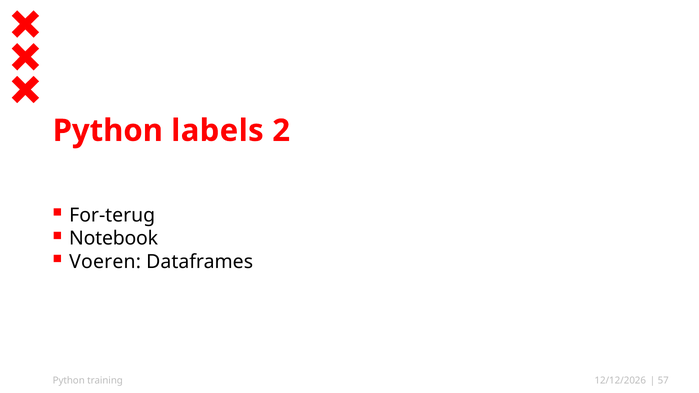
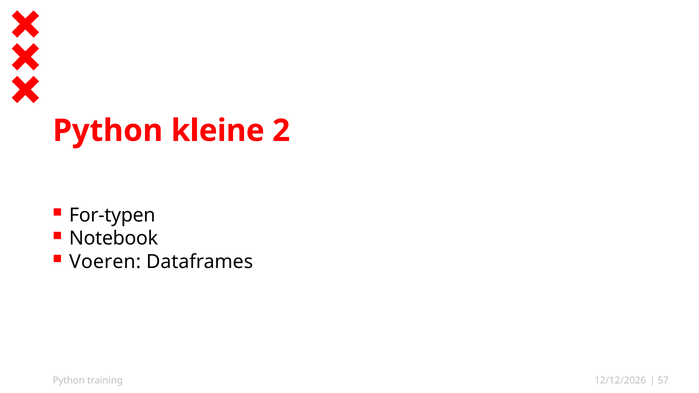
labels: labels -> kleine (218, 131)
For-terug: For-terug -> For-typen (112, 215)
